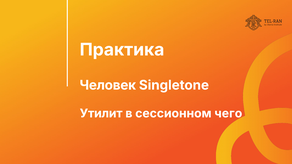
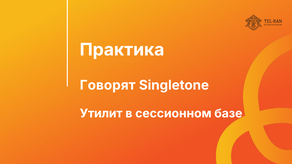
Человек: Человек -> Говорят (108, 85)
чего: чего -> базе (228, 114)
